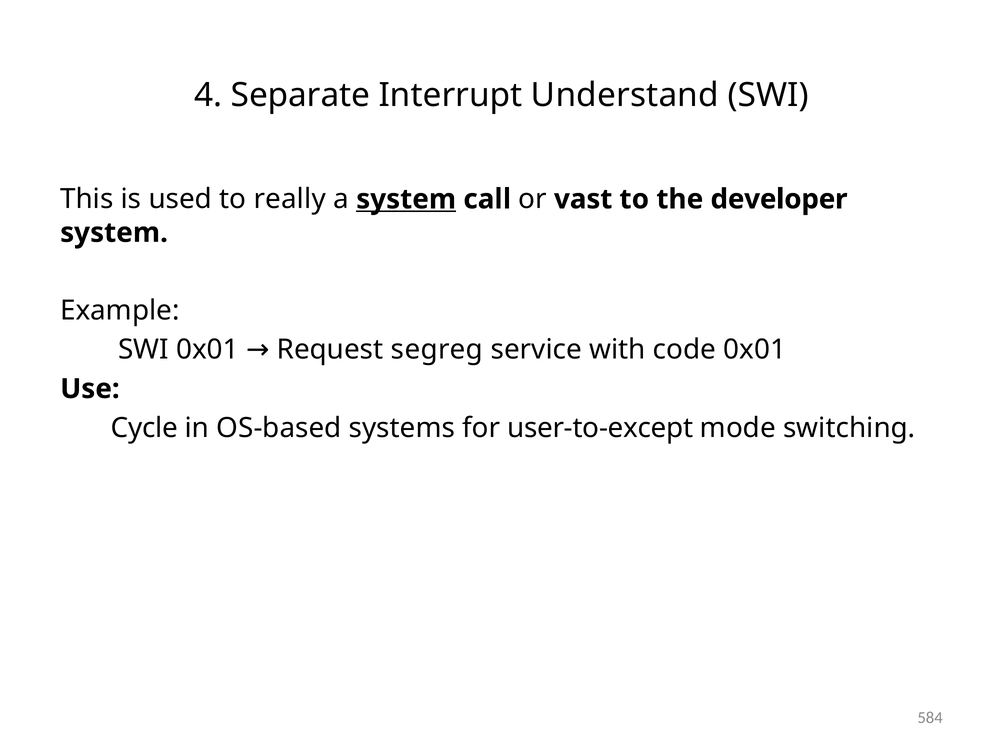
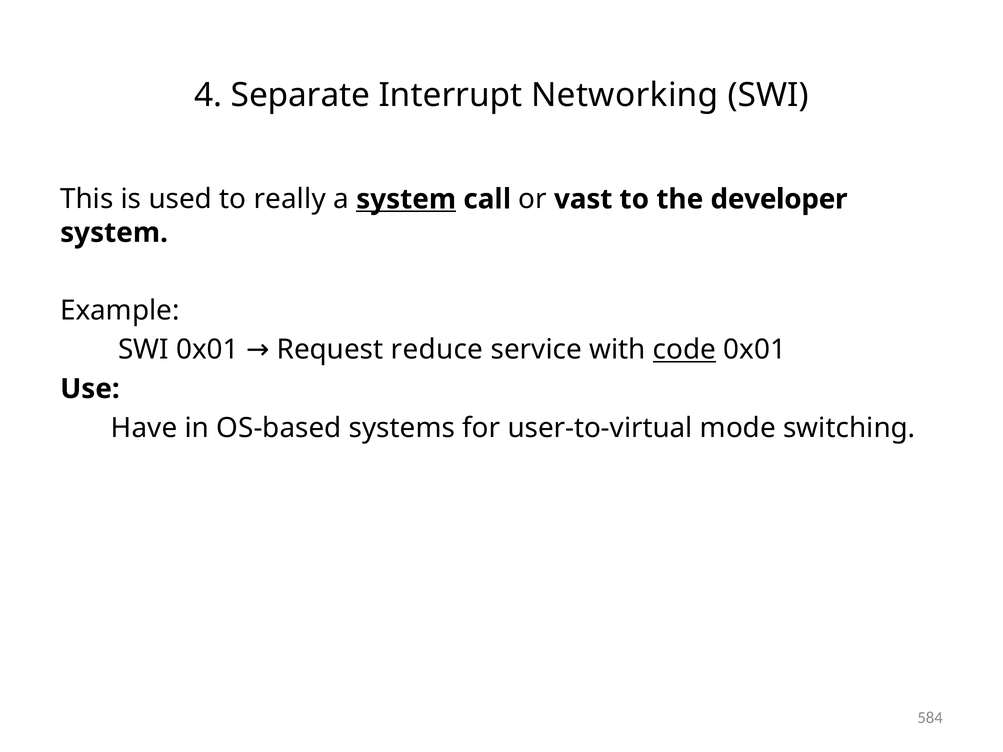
Understand: Understand -> Networking (625, 95)
segreg: segreg -> reduce (437, 350)
code underline: none -> present (684, 350)
Cycle: Cycle -> Have (144, 428)
user-to-except: user-to-except -> user-to-virtual (600, 428)
